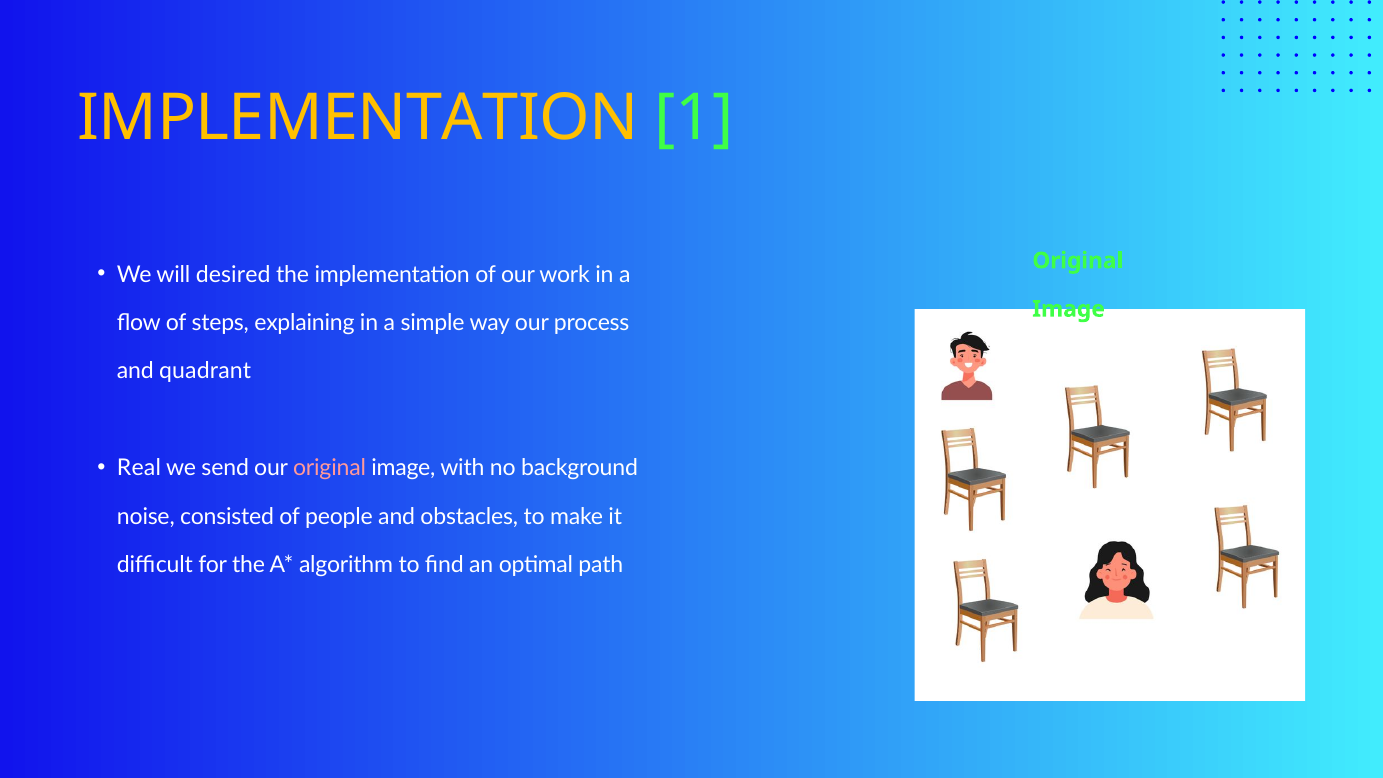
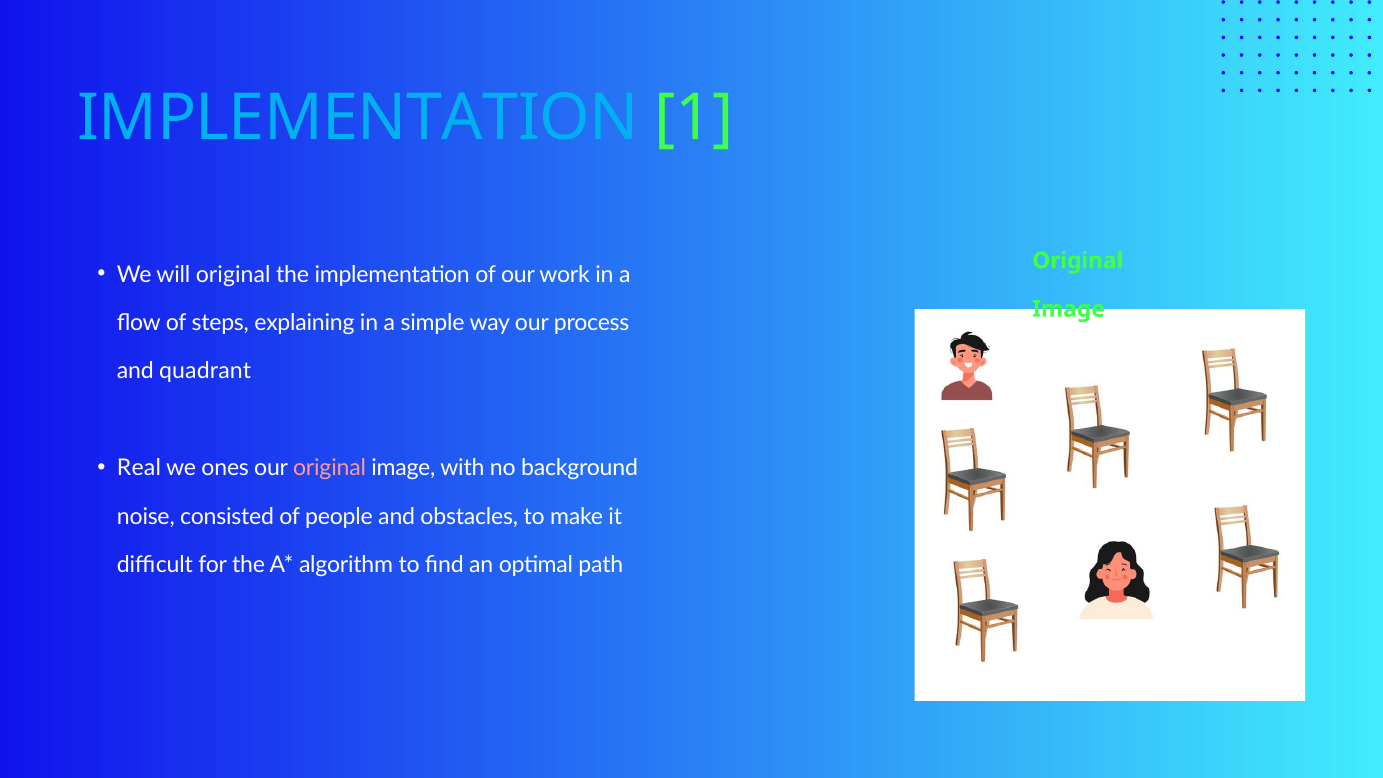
IMPLEMENTATION colour: yellow -> light blue (358, 118)
will desired: desired -> original (233, 274)
send: send -> ones (225, 468)
